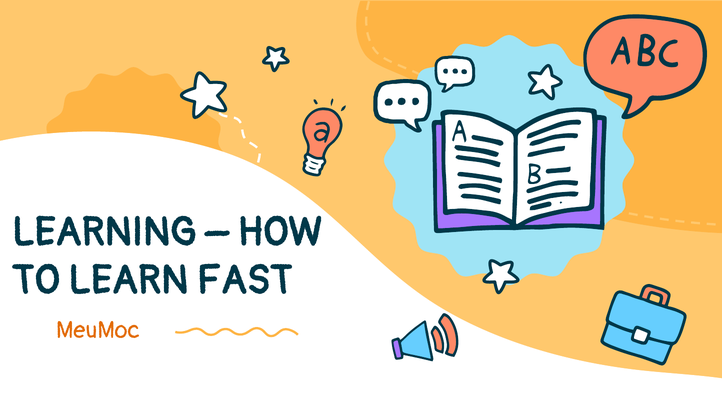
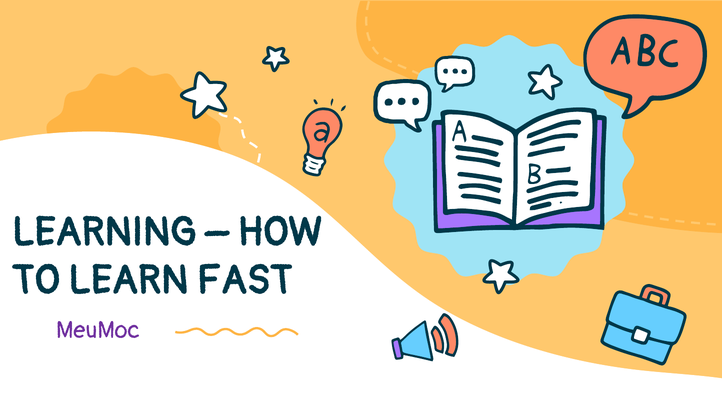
MeuMoc colour: orange -> purple (98, 330)
